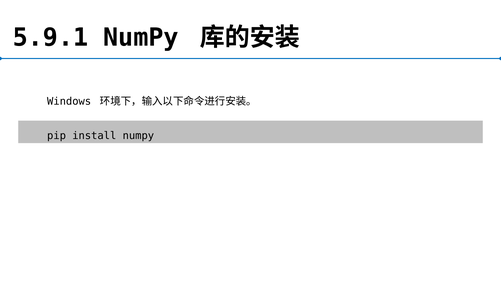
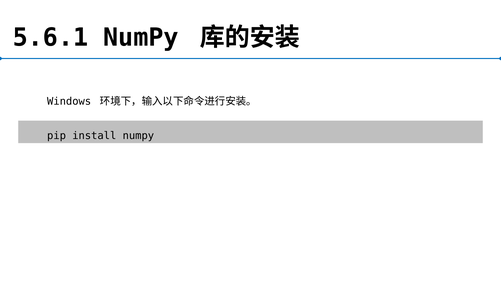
5.9.1: 5.9.1 -> 5.6.1 (50, 38)
